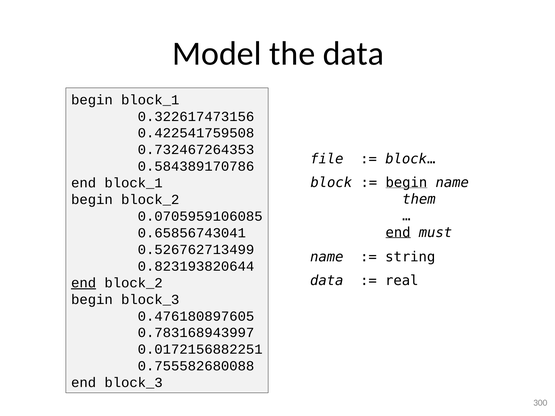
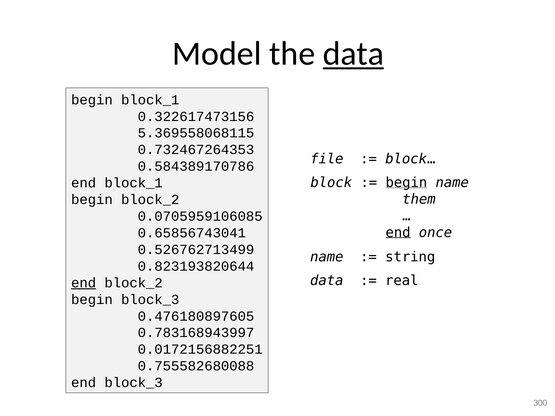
data underline: none -> present (353, 54)
0.422541759508: 0.422541759508 -> 5.369558068115 (196, 133)
must: must -> once (436, 233)
